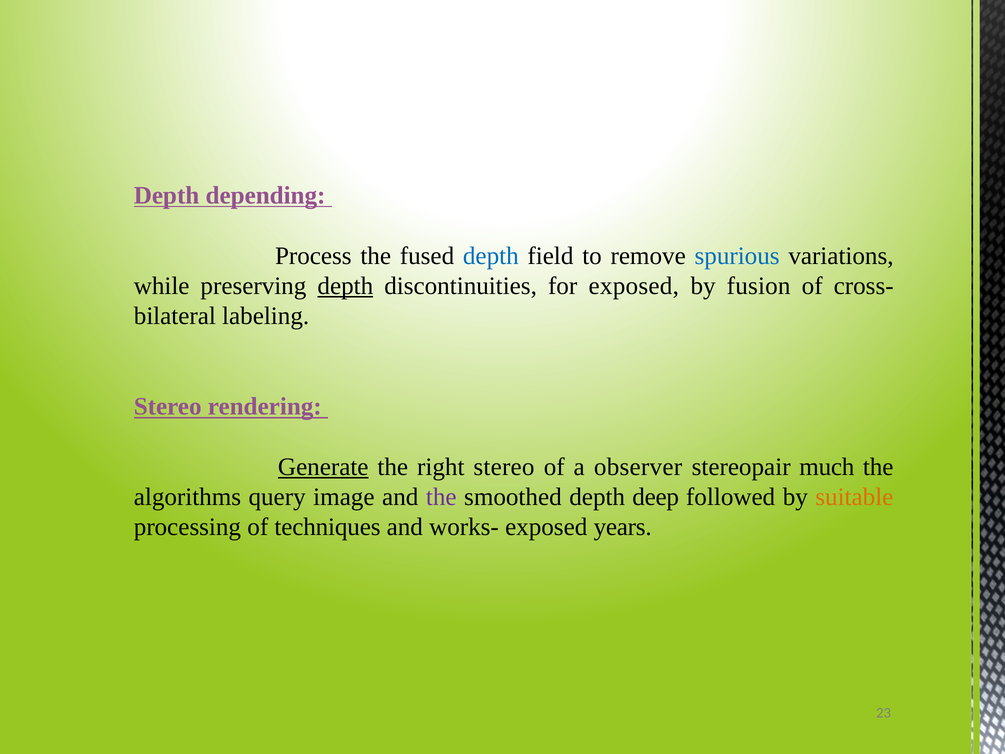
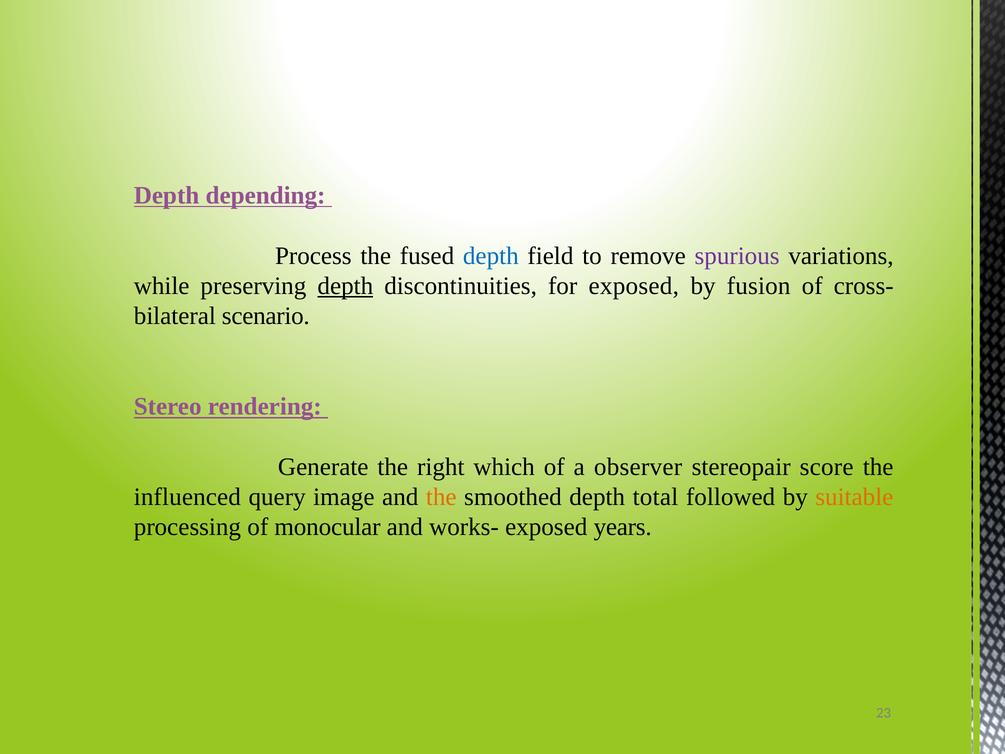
spurious colour: blue -> purple (737, 256)
labeling: labeling -> scenario (266, 316)
Generate underline: present -> none (323, 467)
right stereo: stereo -> which (504, 467)
much: much -> score (827, 467)
algorithms: algorithms -> influenced (187, 497)
the colour: purple -> orange (441, 497)
deep: deep -> total (655, 497)
techniques: techniques -> monocular (328, 527)
